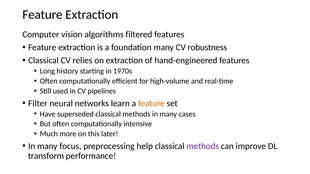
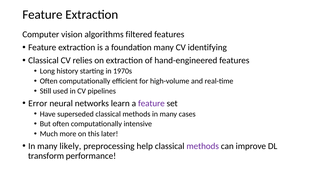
robustness: robustness -> identifying (207, 48)
Filter: Filter -> Error (38, 104)
feature colour: orange -> purple (151, 104)
focus: focus -> likely (70, 146)
